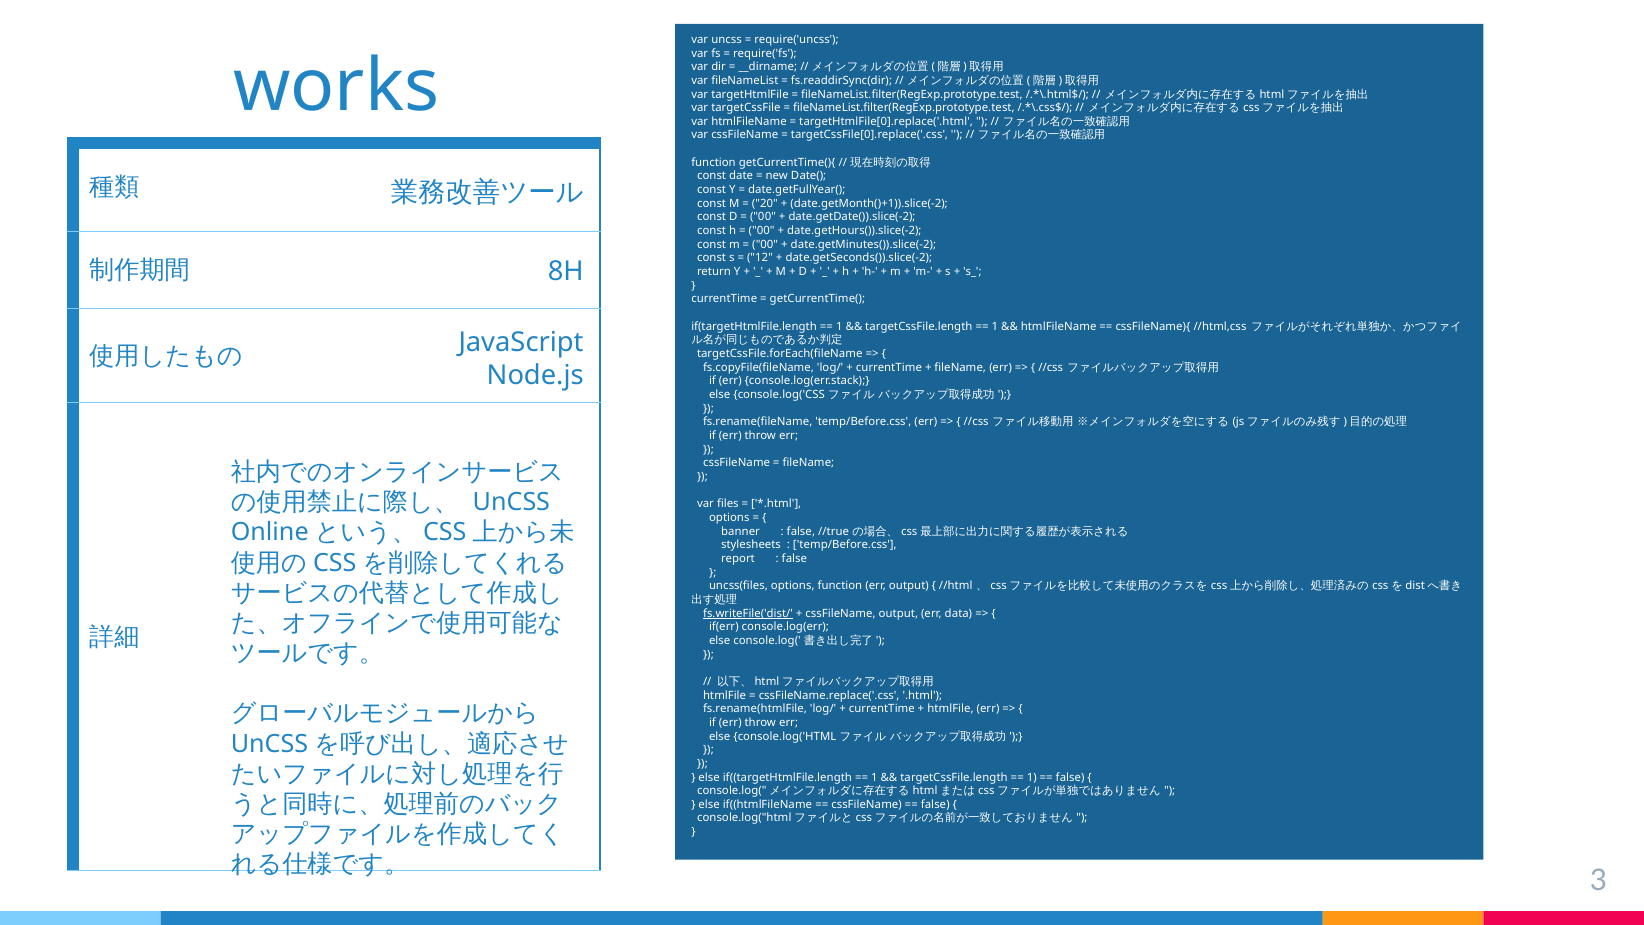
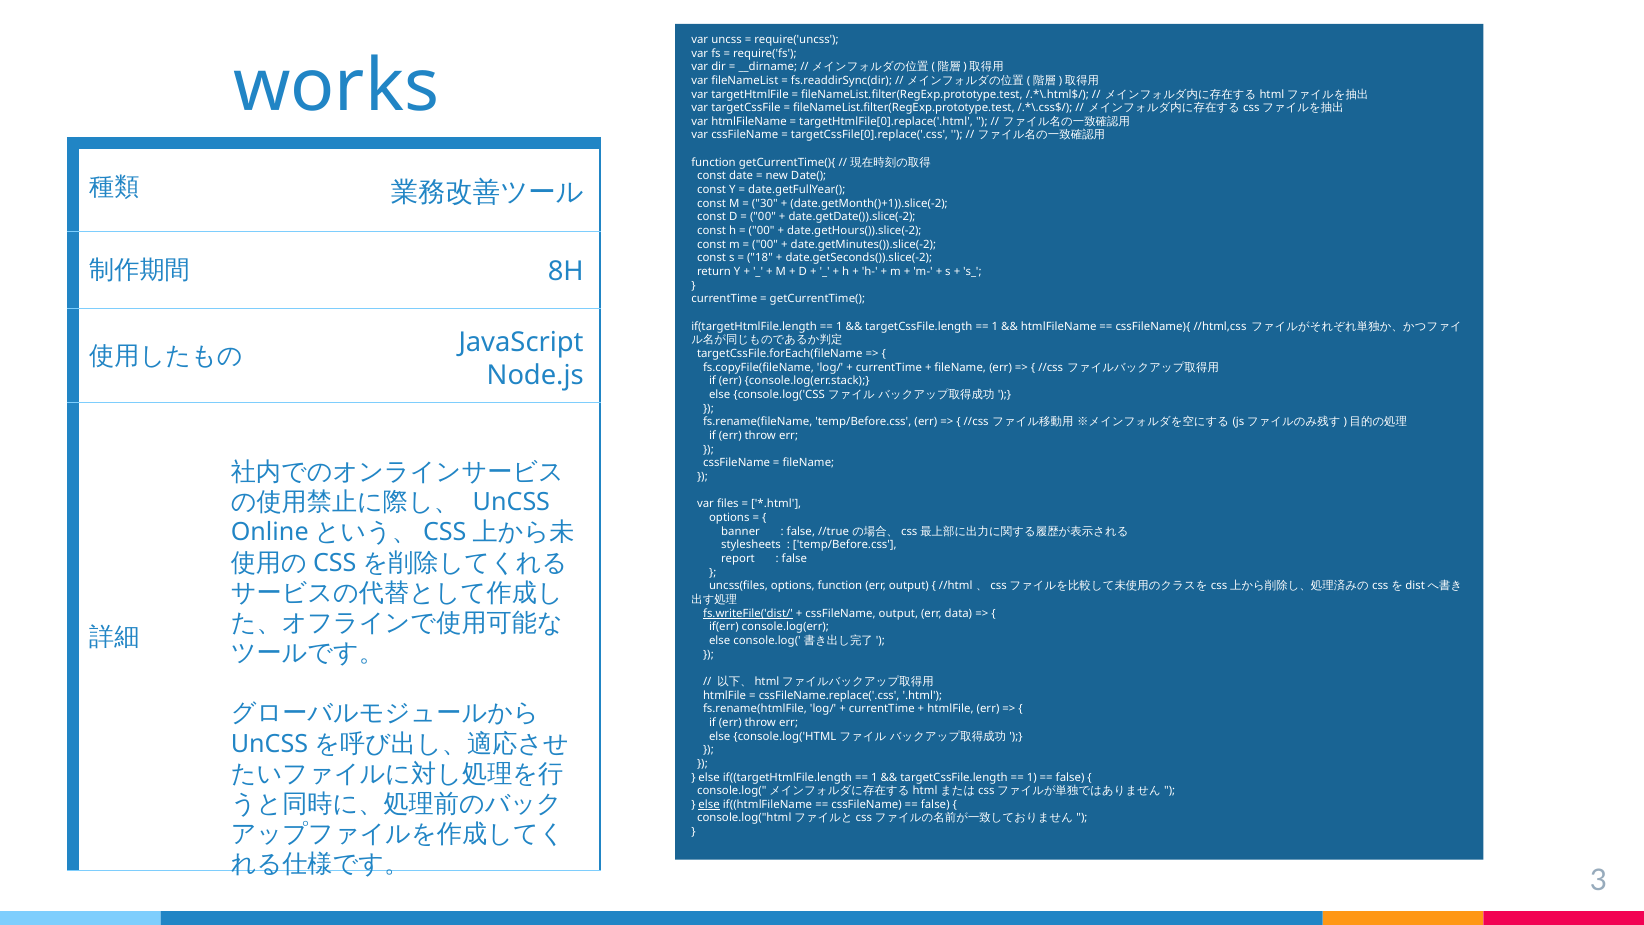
20: 20 -> 30 (765, 203)
12: 12 -> 18 (760, 258)
else underline: none -> present (709, 804)
